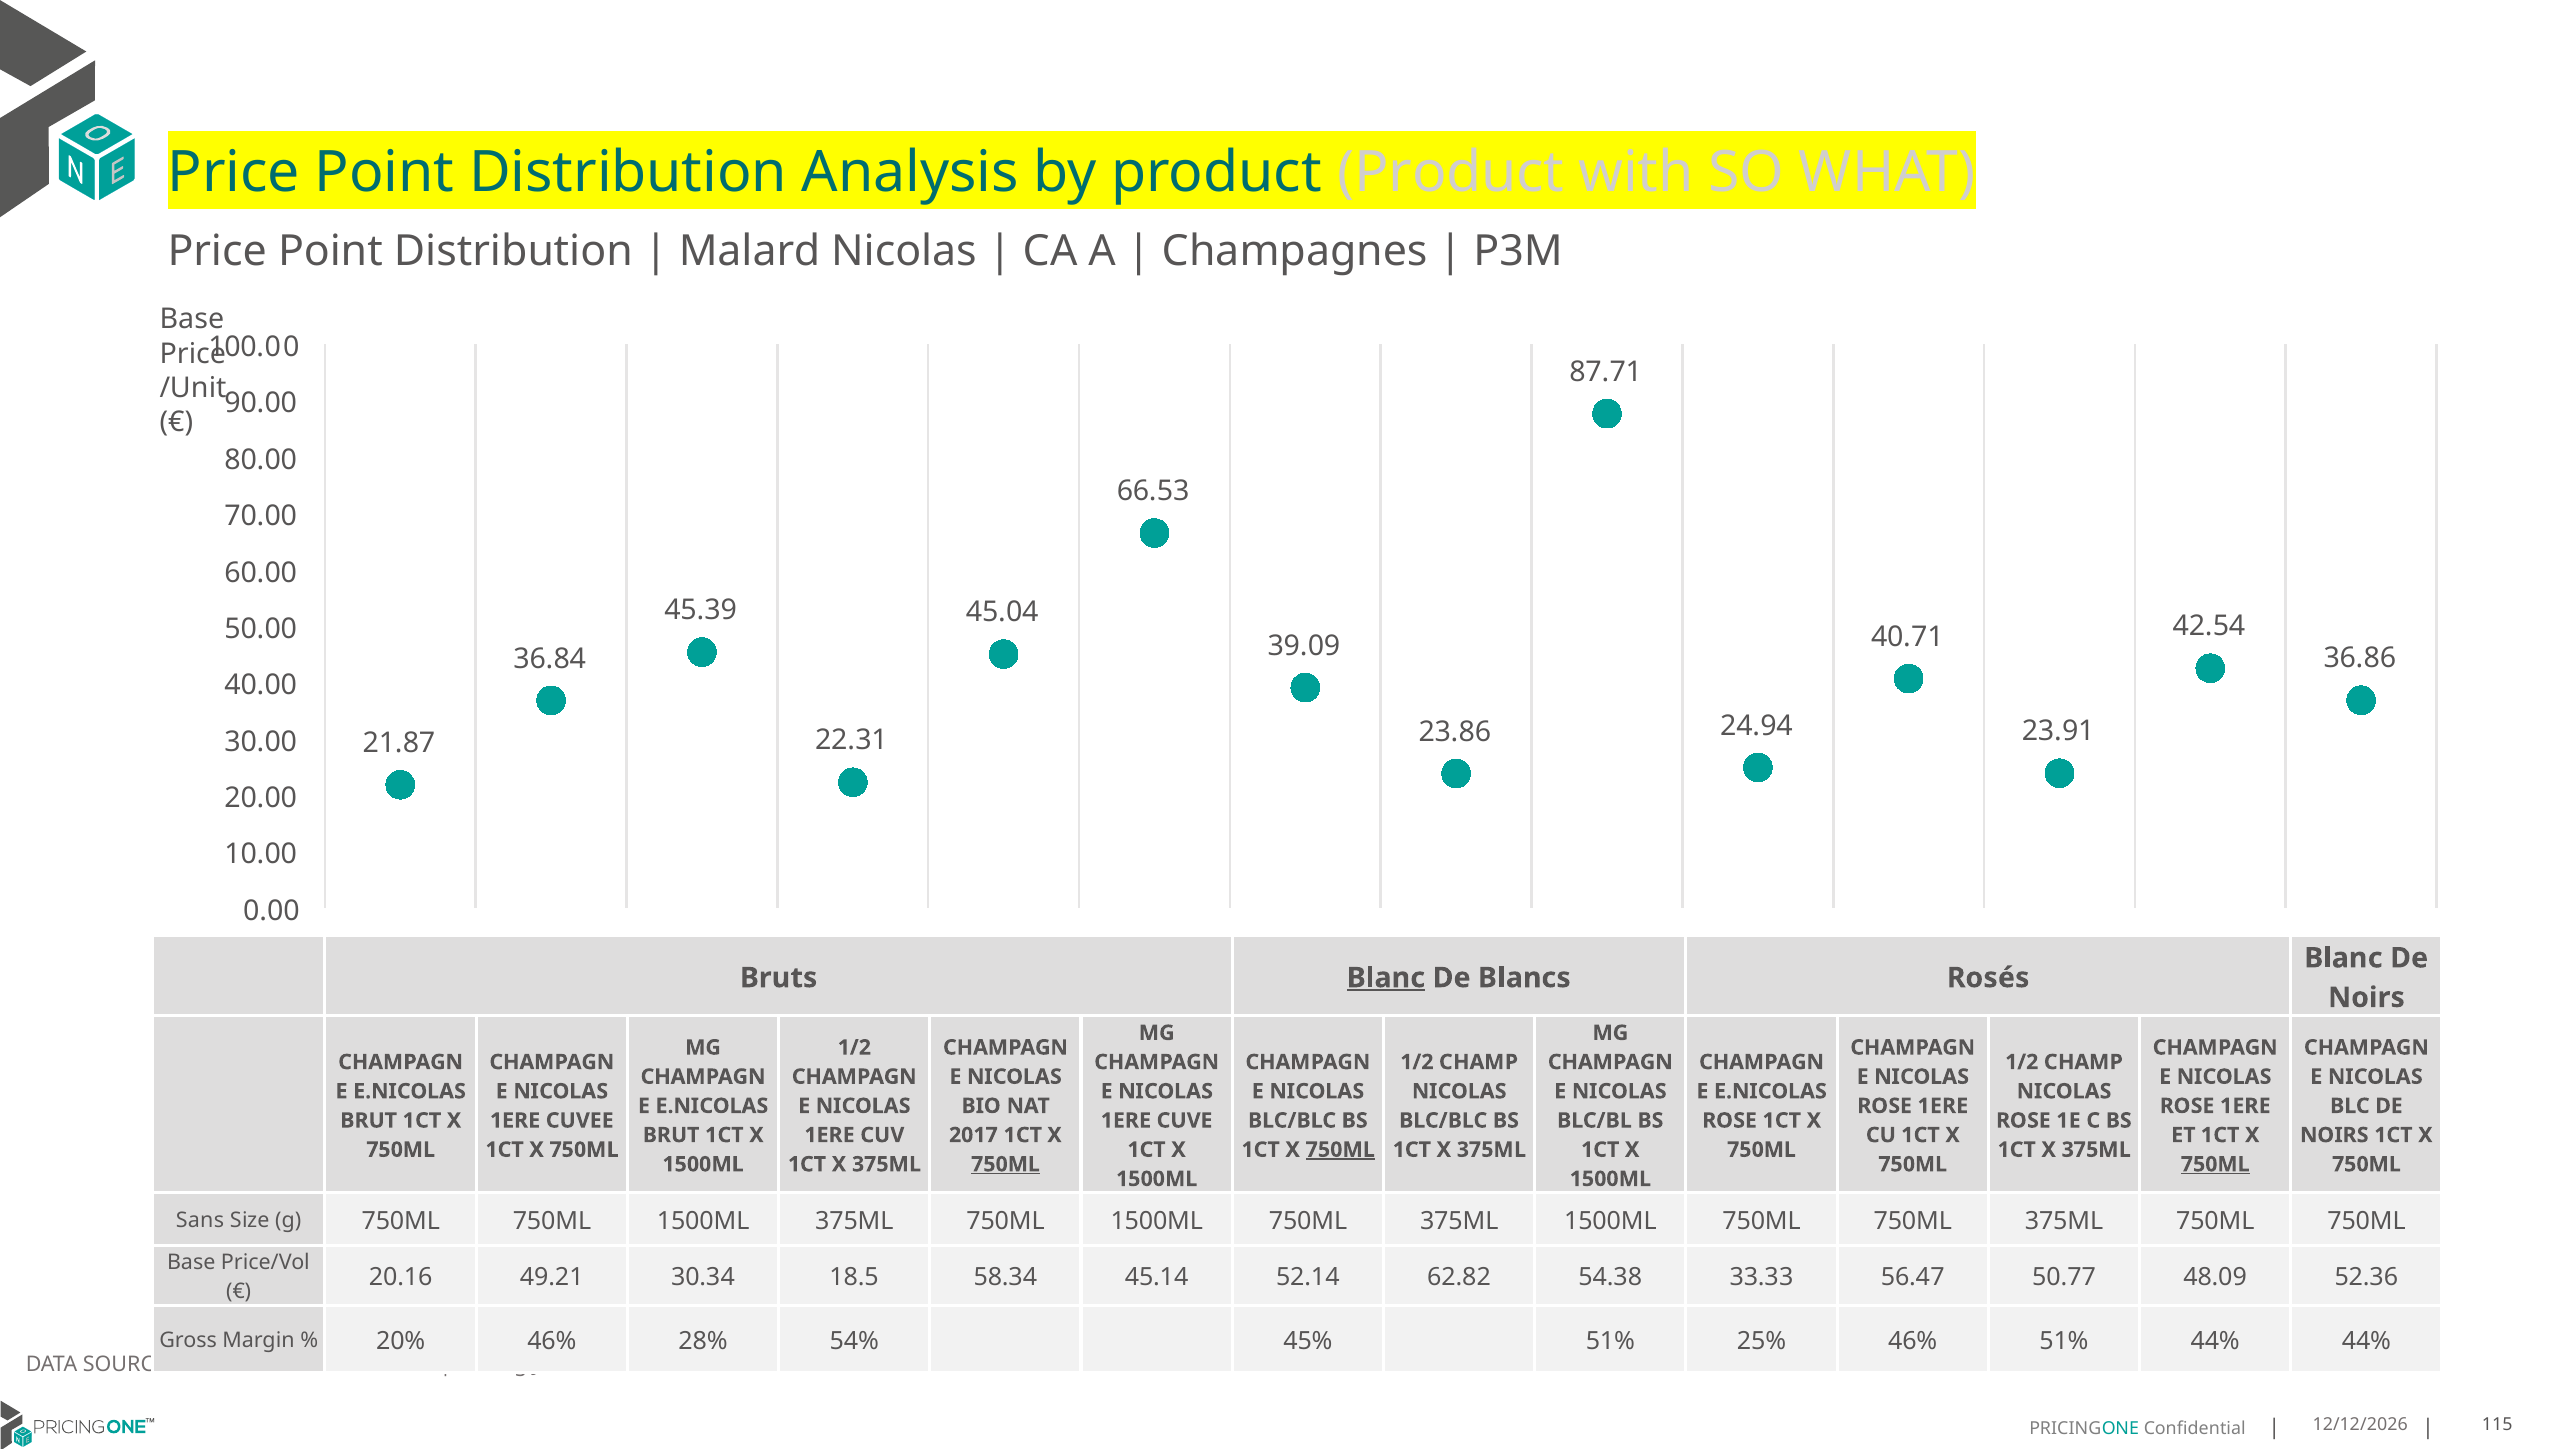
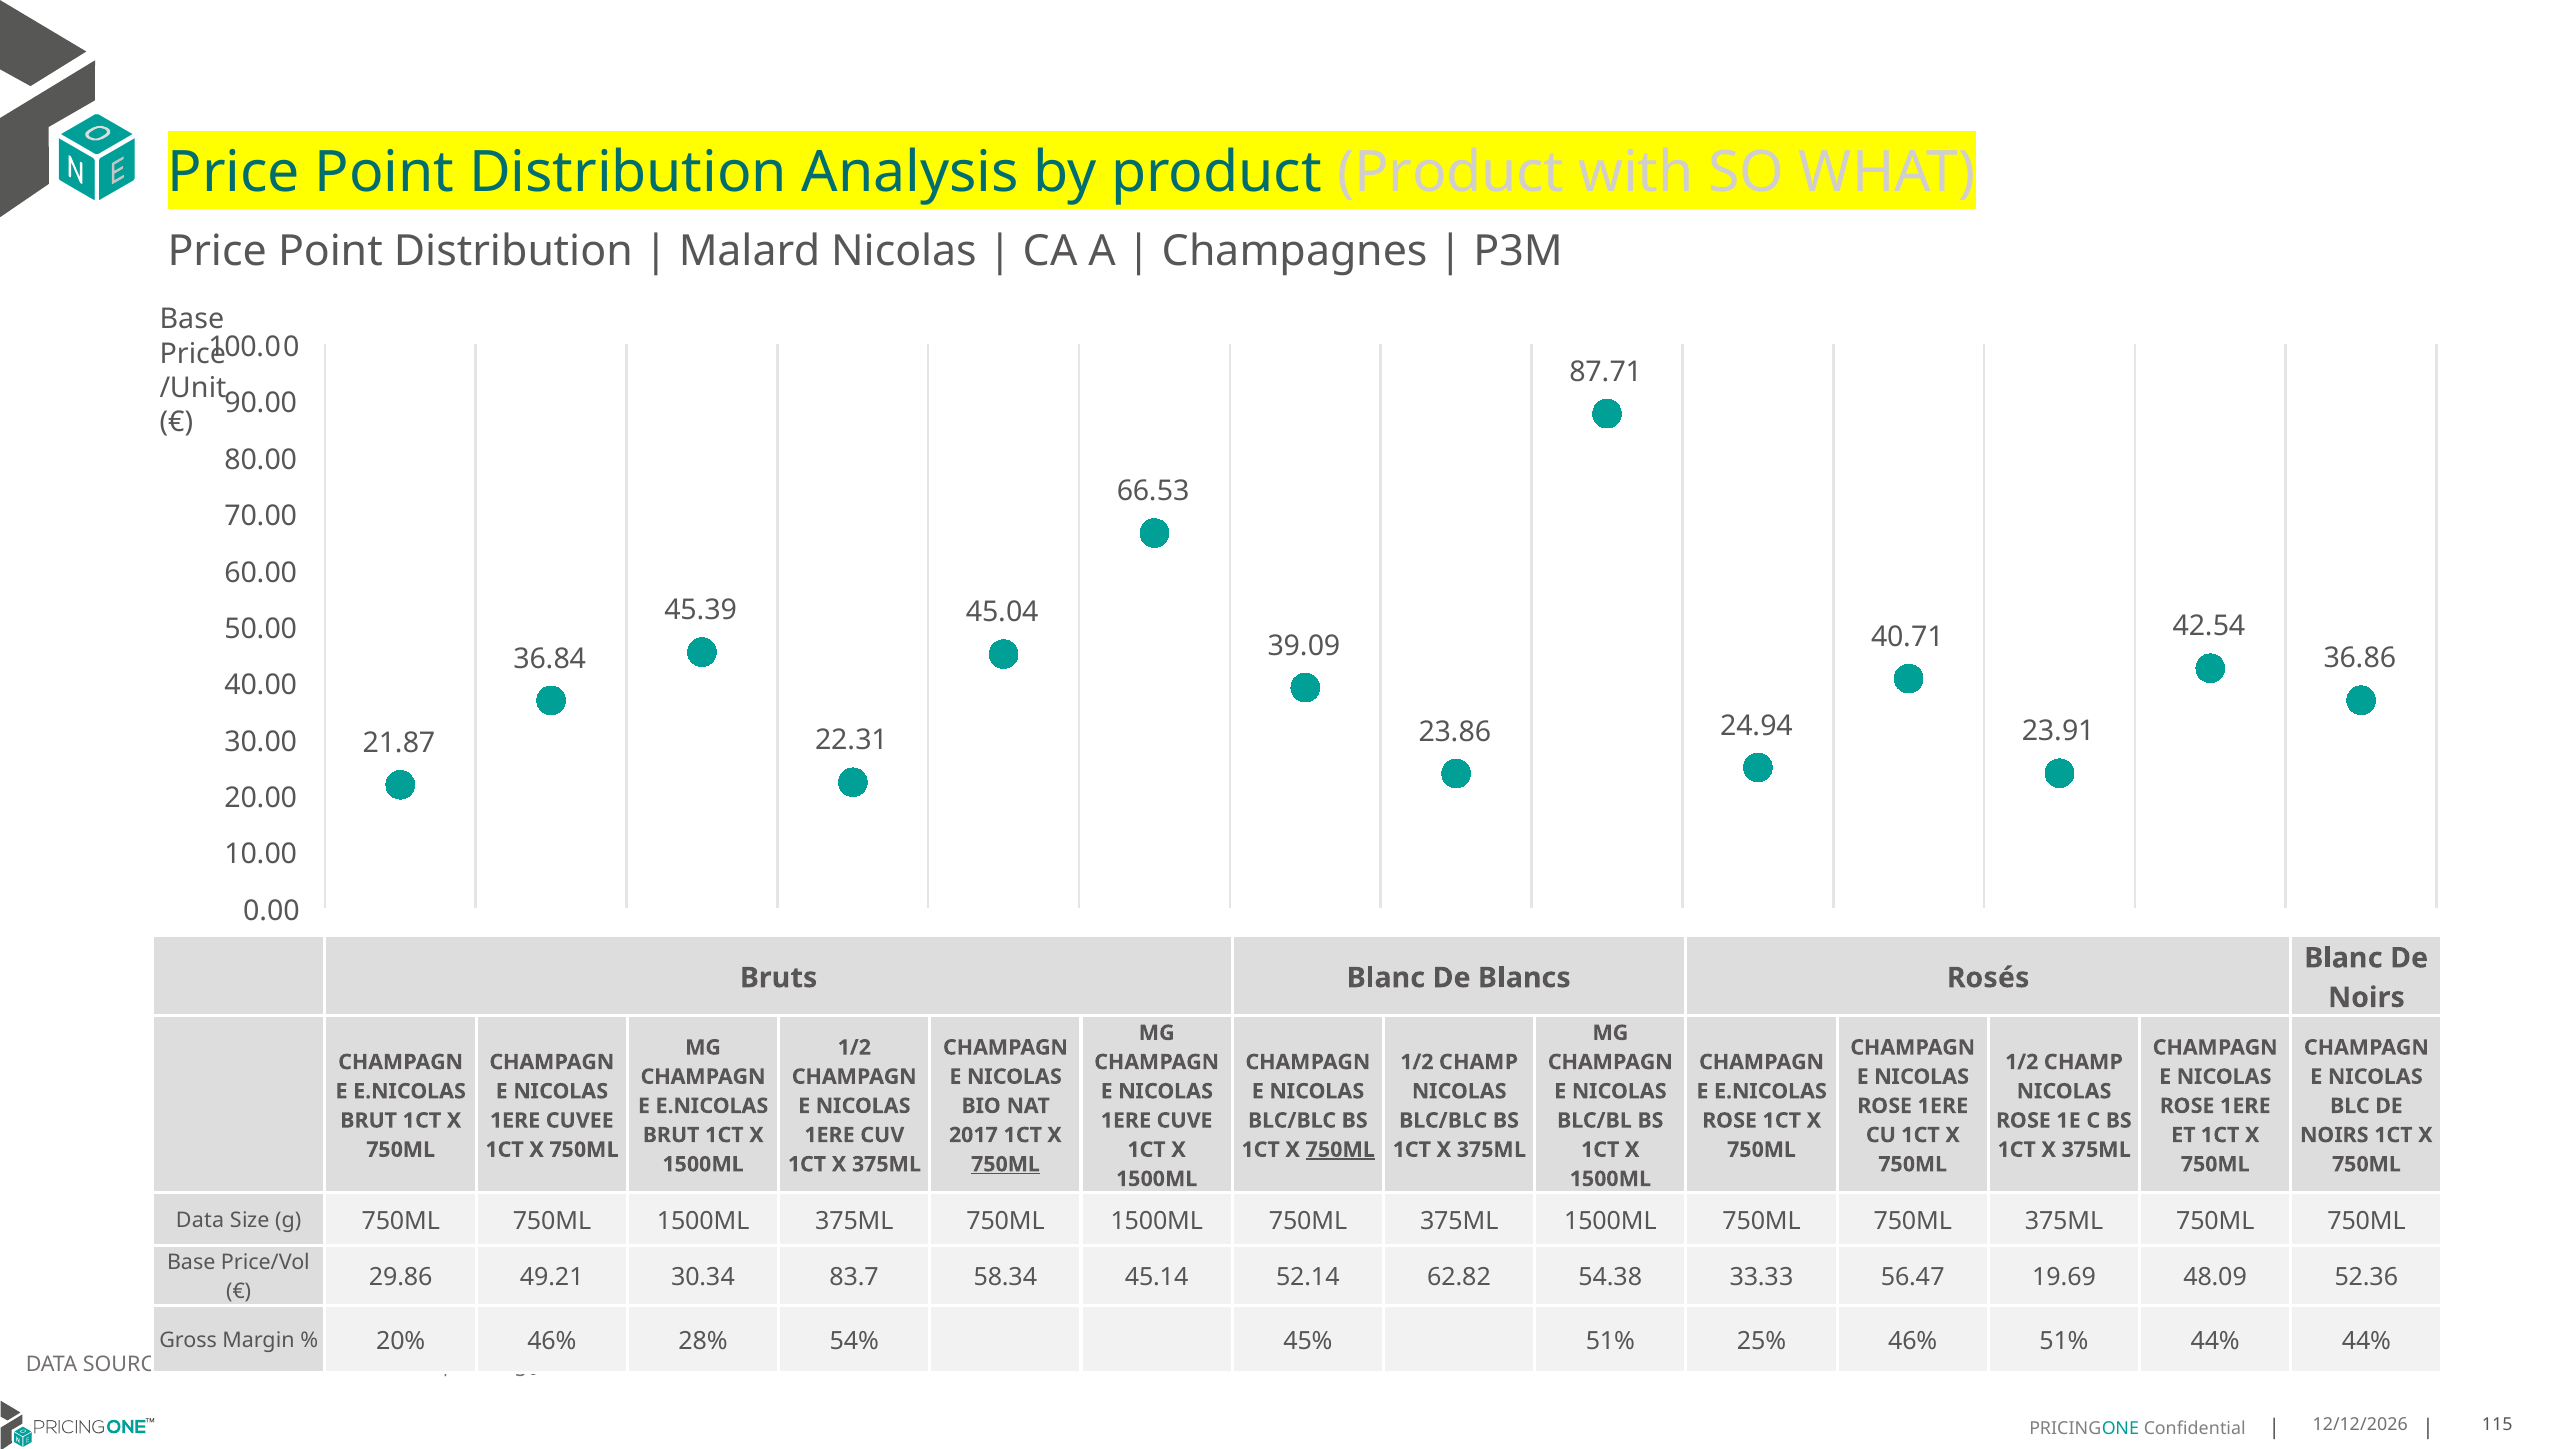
Blanc underline: present -> none (1386, 978)
750ML underline: present -> none (2215, 1164)
Sans: Sans -> Data (200, 1221)
20.16: 20.16 -> 29.86 (401, 1277)
18.5: 18.5 -> 83.7 (854, 1277)
50.77: 50.77 -> 19.69 (2064, 1277)
